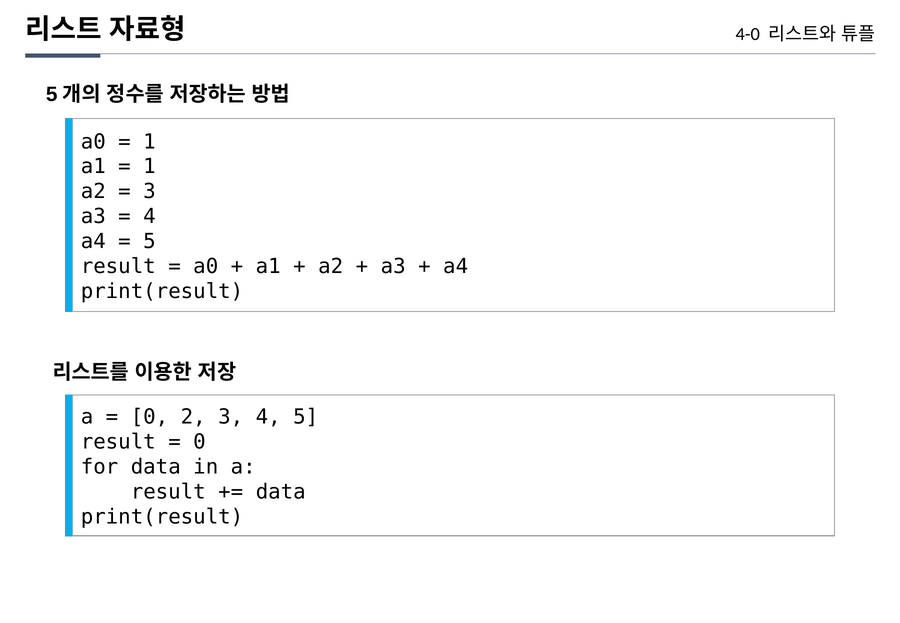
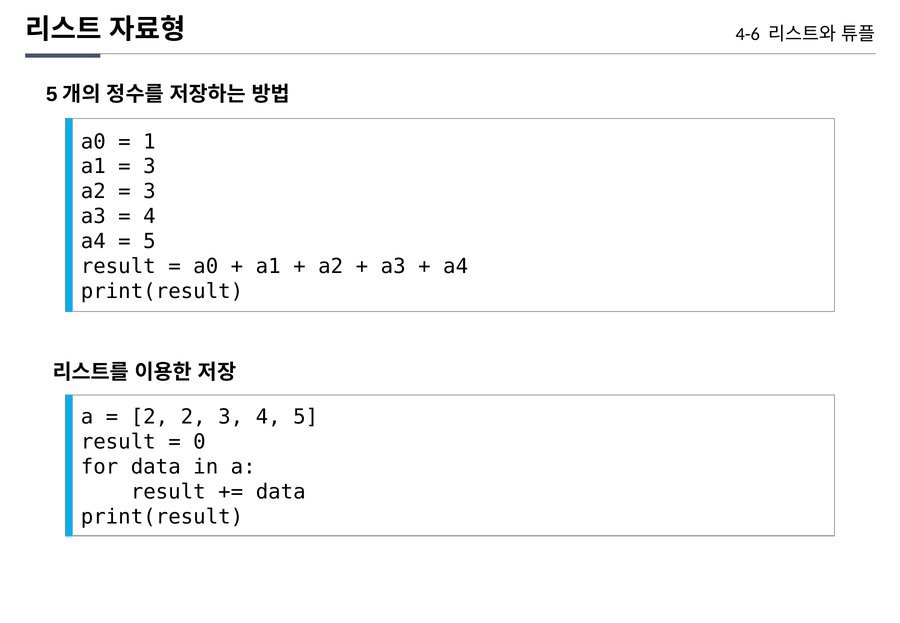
4-0: 4-0 -> 4-6 (748, 34)
1: 1 -> 3 (149, 167)
0: 0 -> 2 (149, 417)
